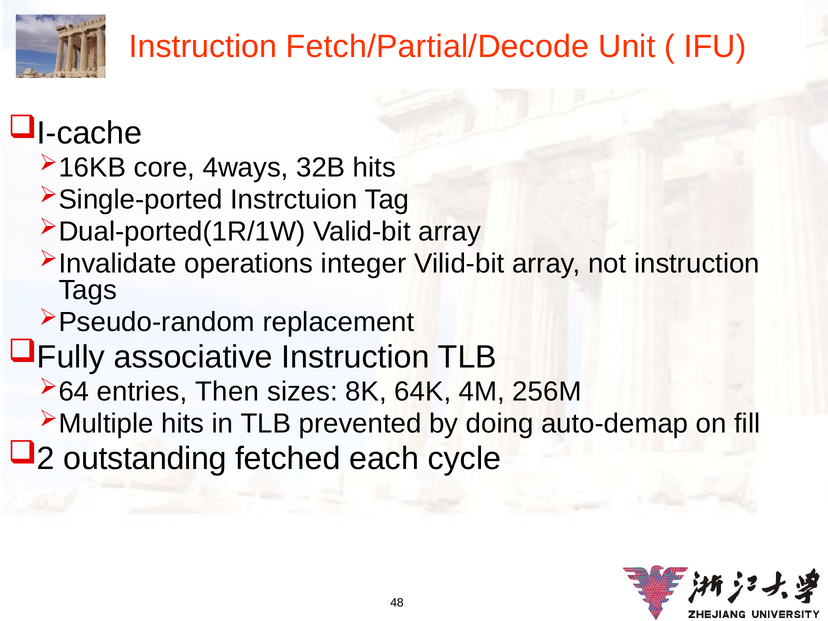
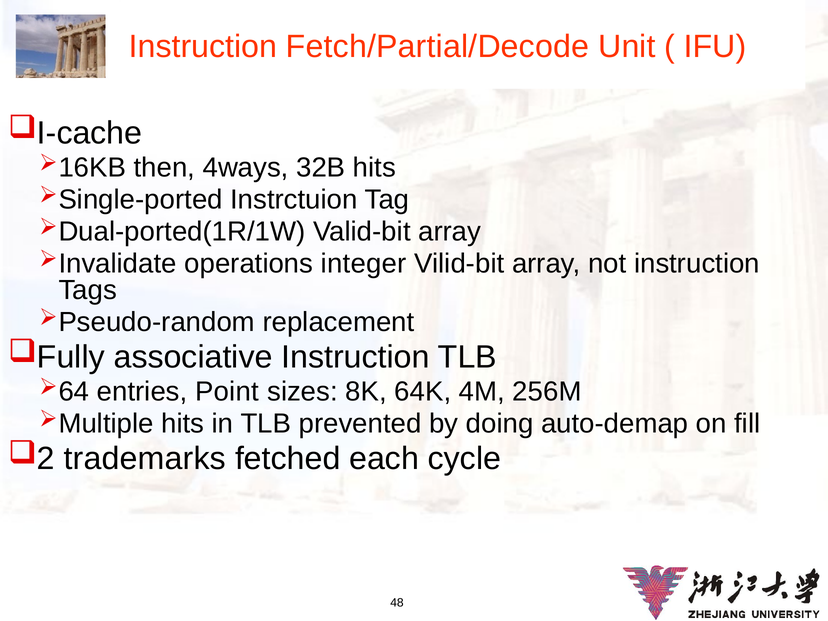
core: core -> then (164, 167)
Then: Then -> Point (227, 391)
outstanding: outstanding -> trademarks (145, 458)
